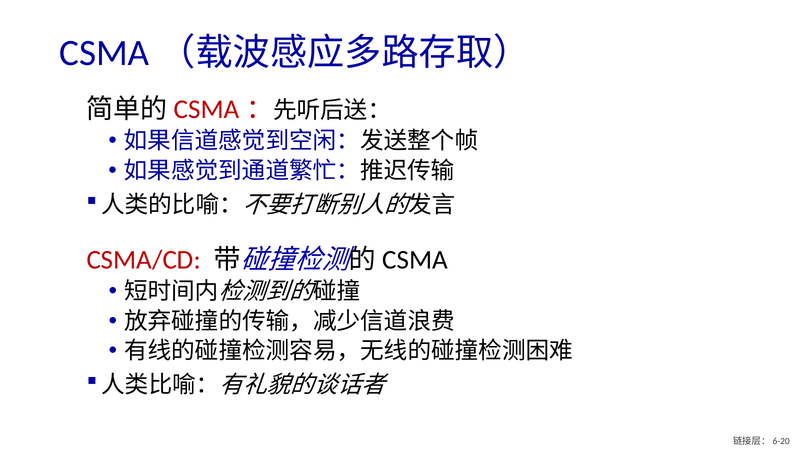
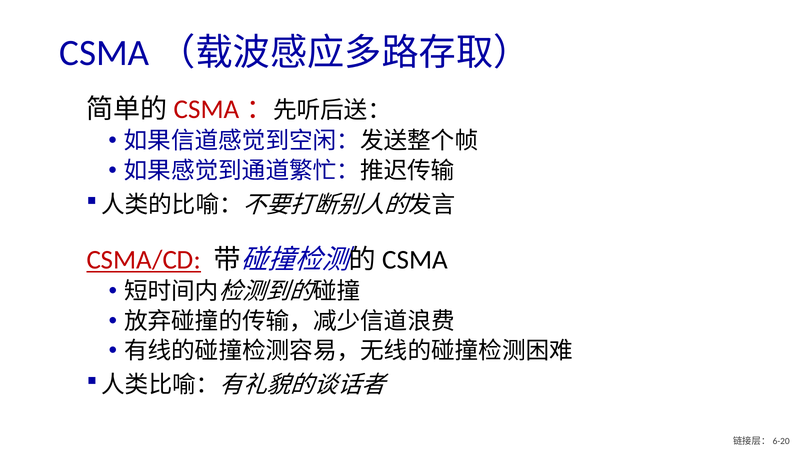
CSMA/CD underline: none -> present (144, 260)
